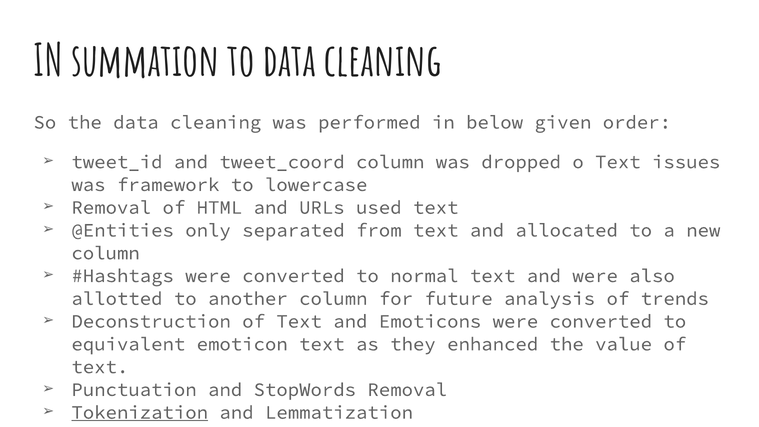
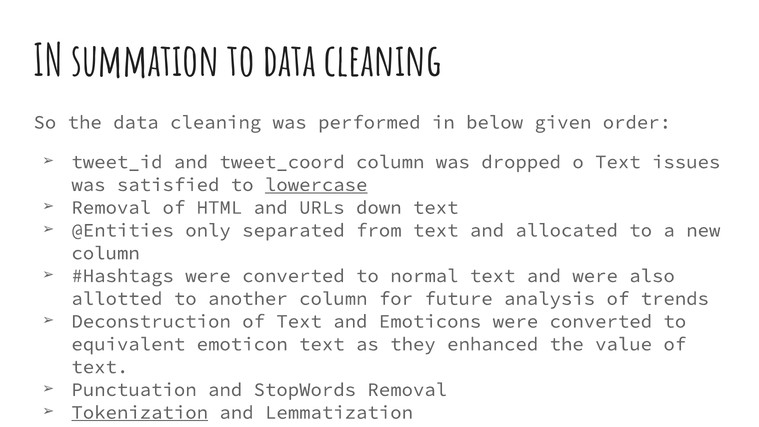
framework: framework -> satisfied (168, 185)
lowercase underline: none -> present (316, 185)
used: used -> down (379, 207)
